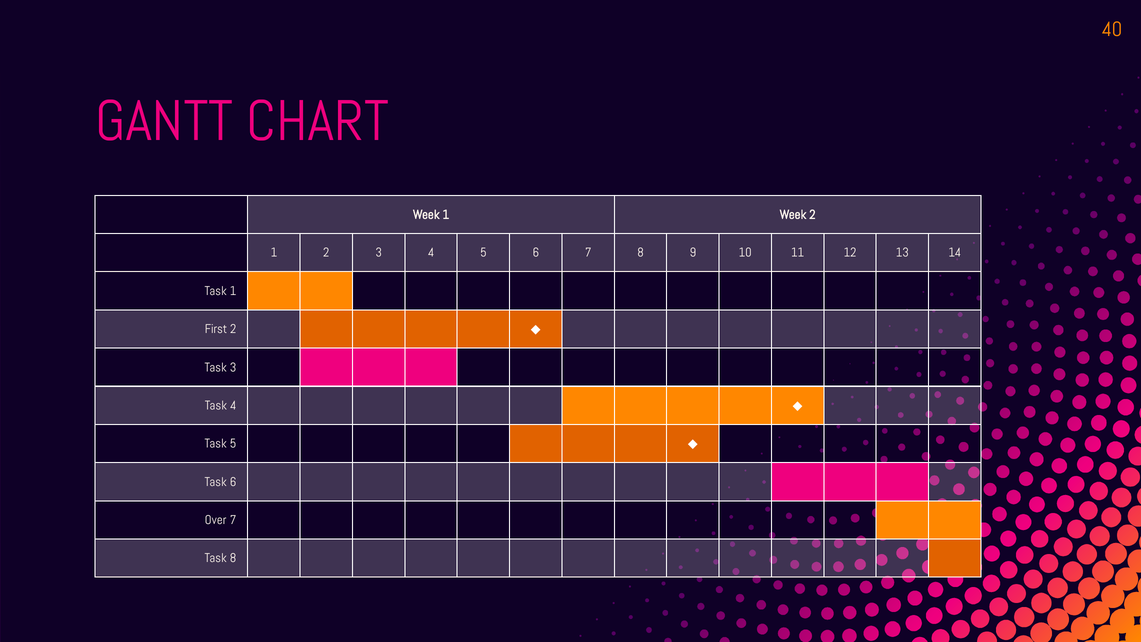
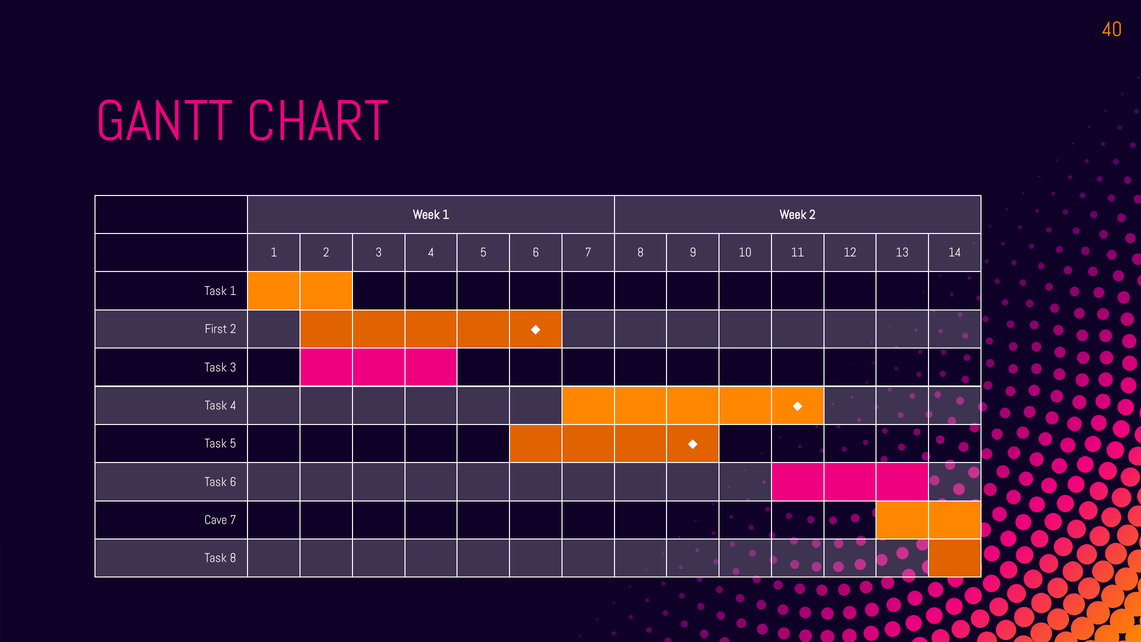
Over: Over -> Cave (216, 520)
